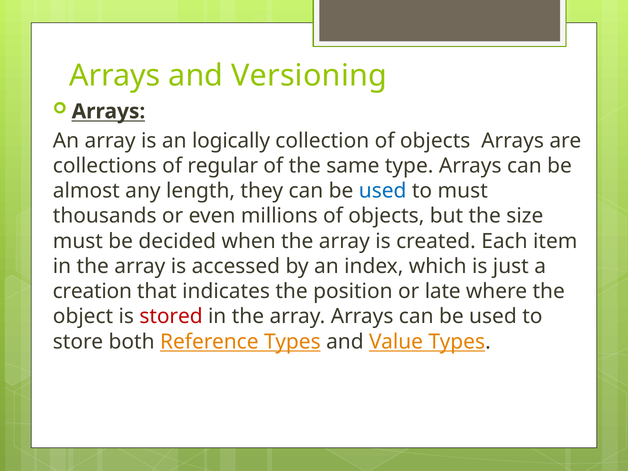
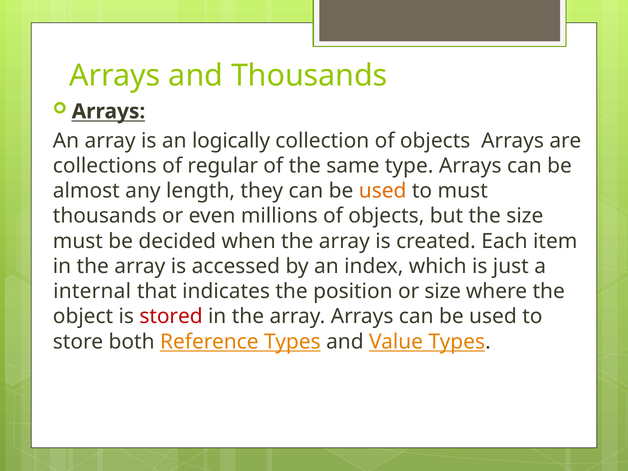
and Versioning: Versioning -> Thousands (309, 76)
used colour: blue -> orange (383, 191)
creation: creation -> internal (92, 291)
or late: late -> size (443, 291)
